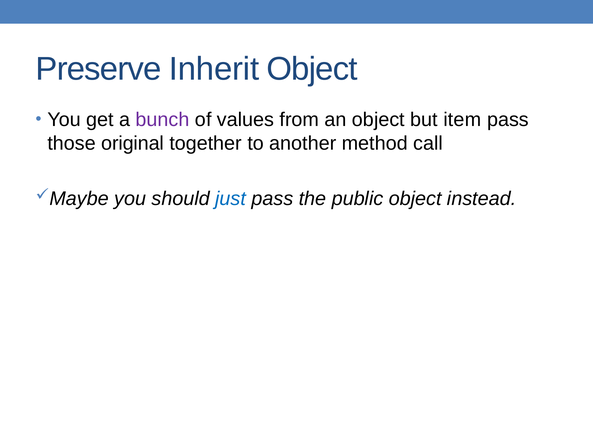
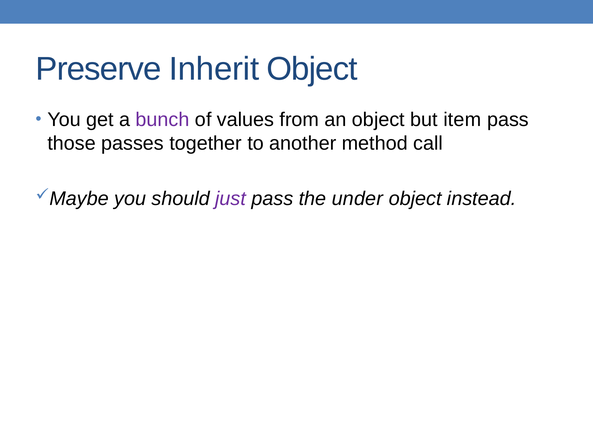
original: original -> passes (133, 144)
just colour: blue -> purple (231, 199)
public: public -> under (357, 199)
